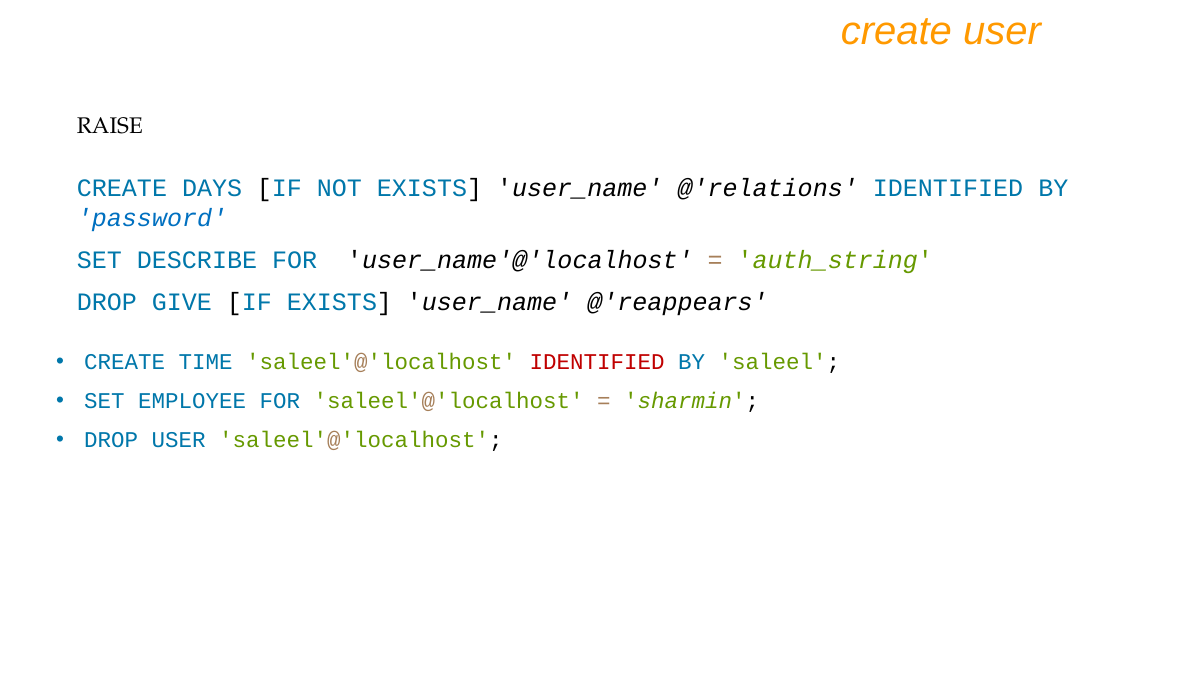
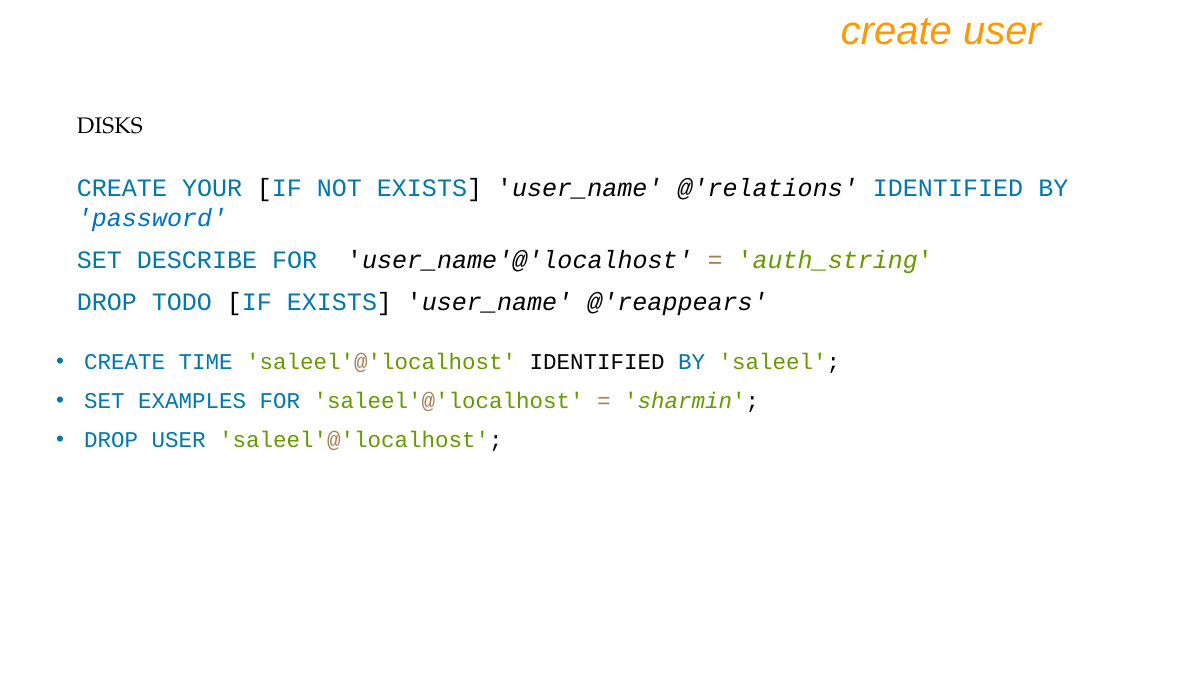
RAISE: RAISE -> DISKS (110, 126)
DAYS: DAYS -> YOUR (212, 189)
GIVE: GIVE -> TODO (182, 303)
IDENTIFIED colour: red -> black (597, 362)
EMPLOYEE: EMPLOYEE -> EXAMPLES (192, 401)
